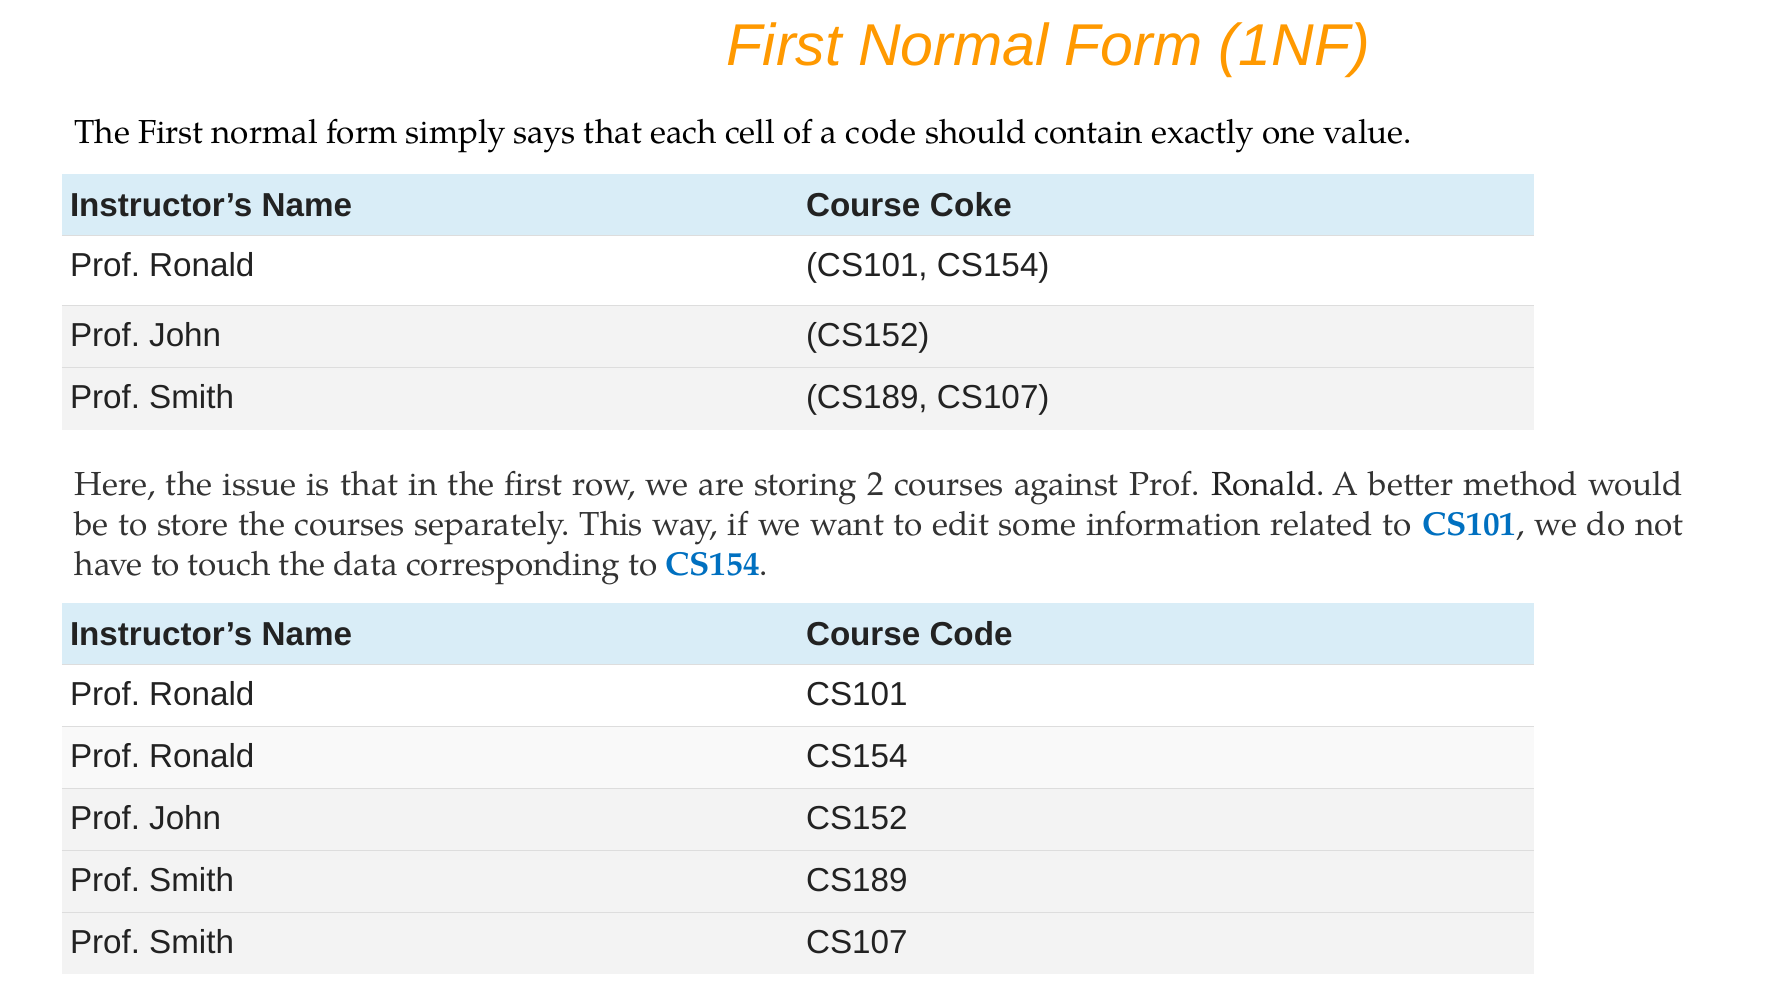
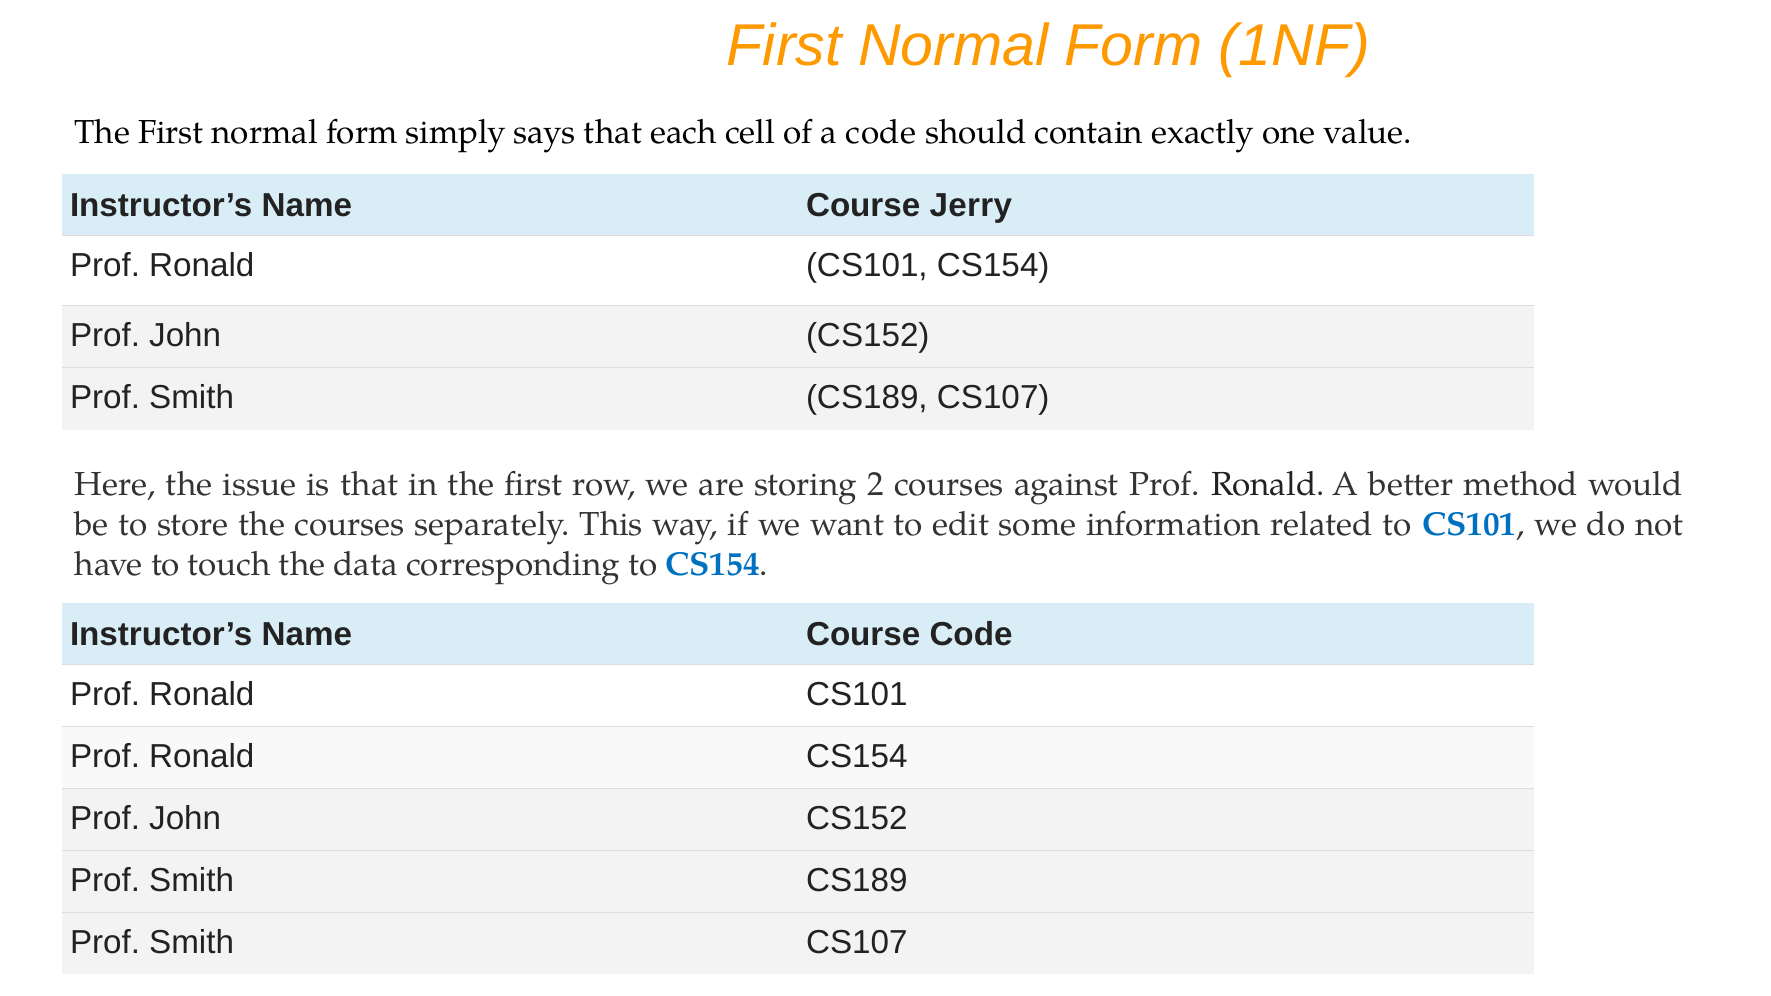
Coke: Coke -> Jerry (971, 205)
